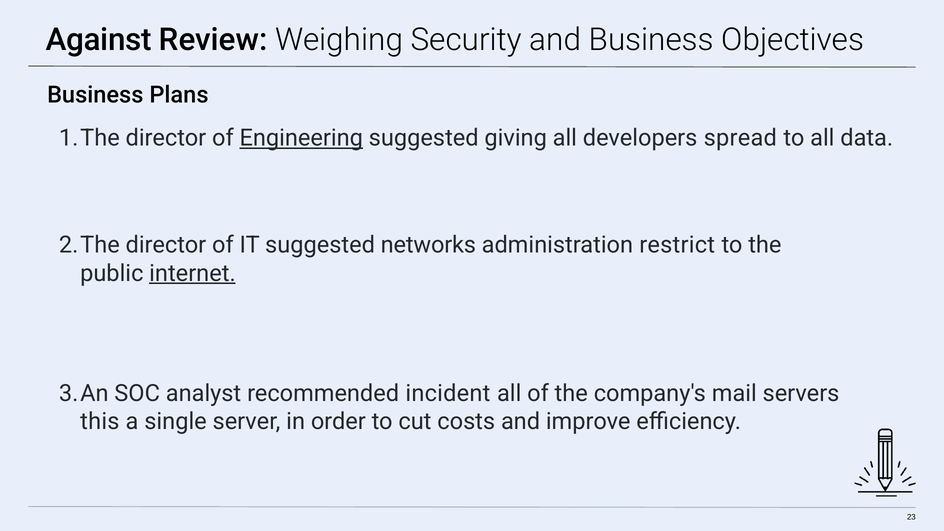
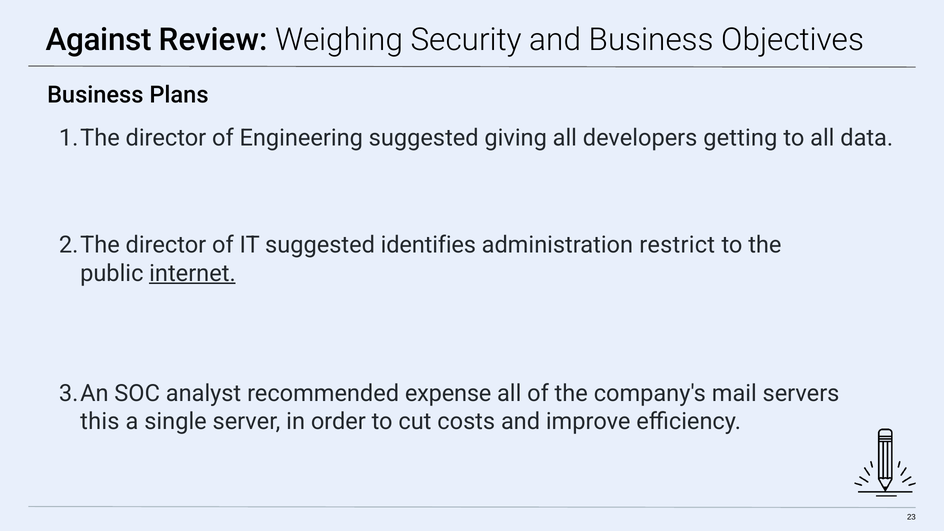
Engineering underline: present -> none (301, 138)
spread: spread -> getting (740, 138)
networks: networks -> identifies (428, 245)
incident: incident -> expense (448, 393)
